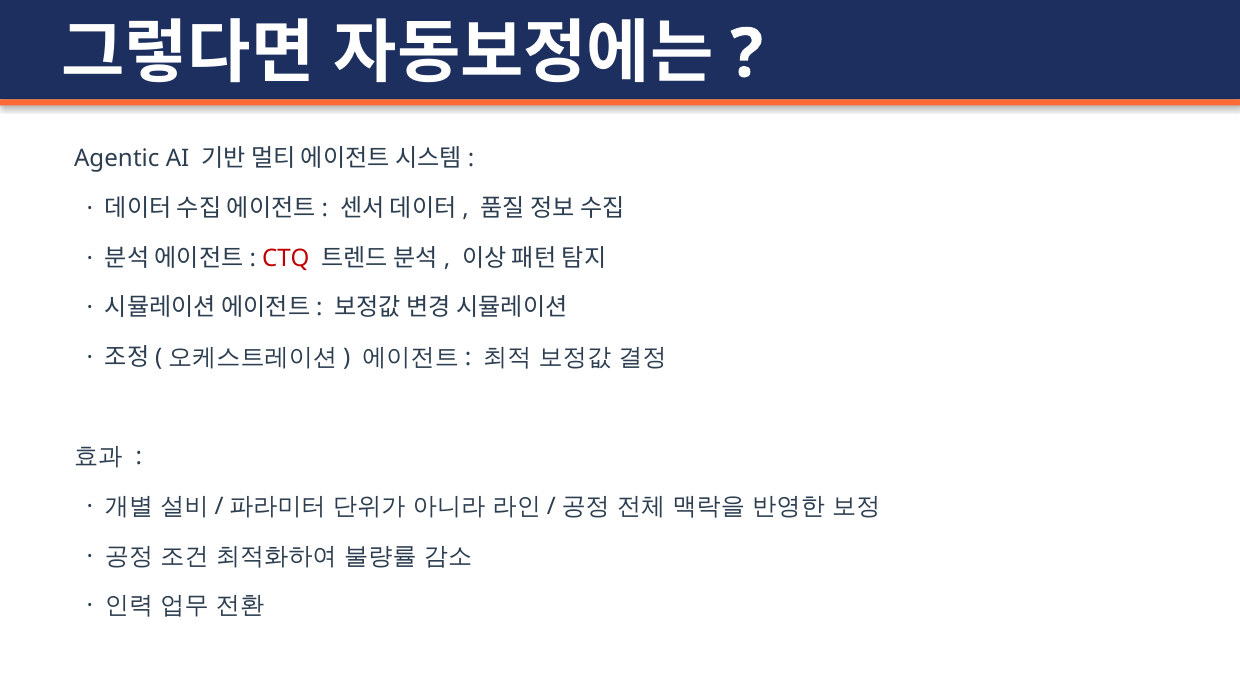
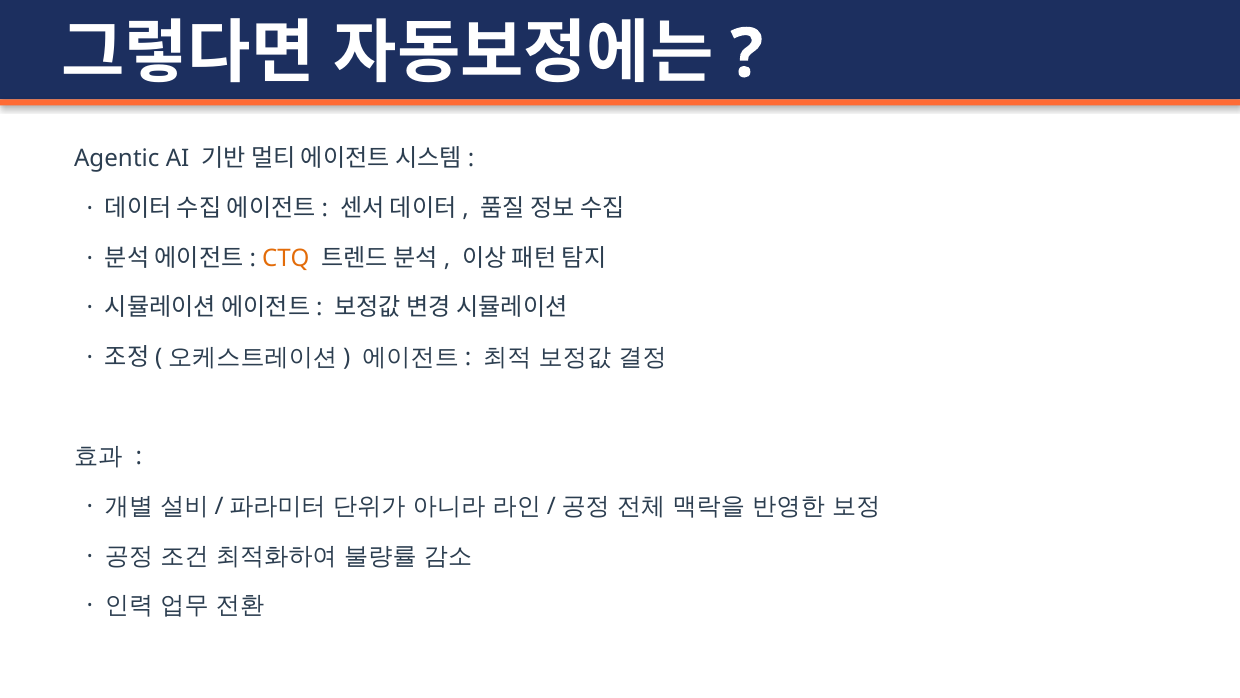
CTQ colour: red -> orange (286, 258)
